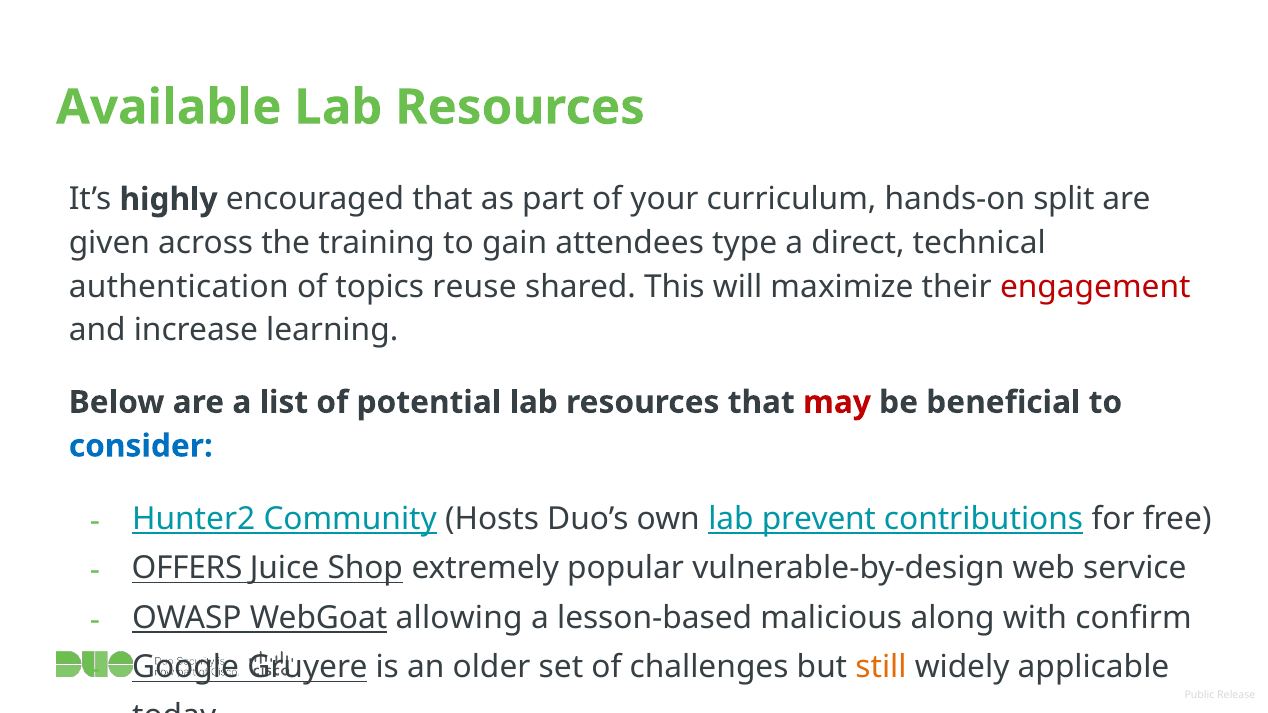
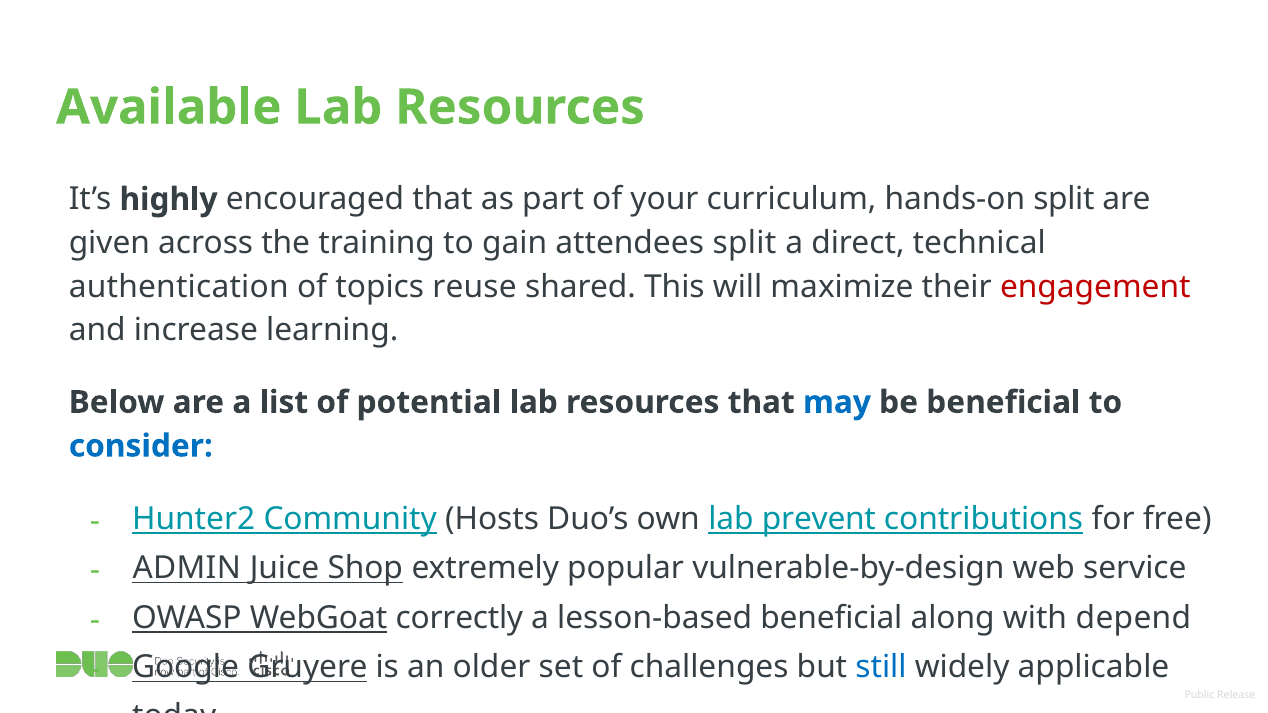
attendees type: type -> split (744, 243)
may colour: red -> blue (837, 402)
OFFERS: OFFERS -> ADMIN (187, 568)
allowing: allowing -> correctly (459, 618)
lesson-based malicious: malicious -> beneficial (831, 618)
confirm: confirm -> depend (1133, 618)
still colour: orange -> blue (881, 668)
